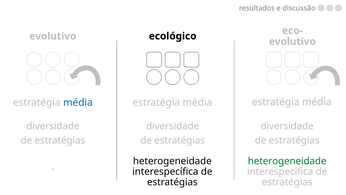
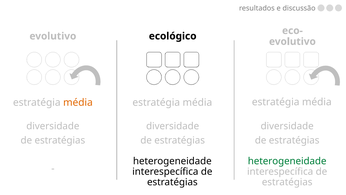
média colour: blue -> orange (78, 102)
